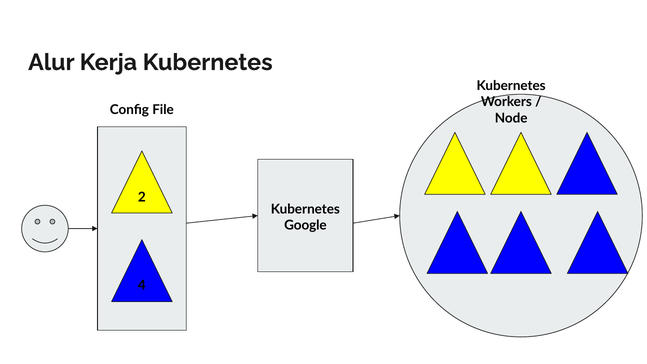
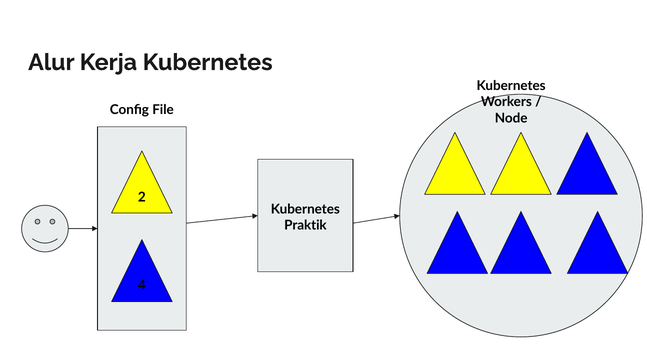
Google: Google -> Praktik (305, 225)
